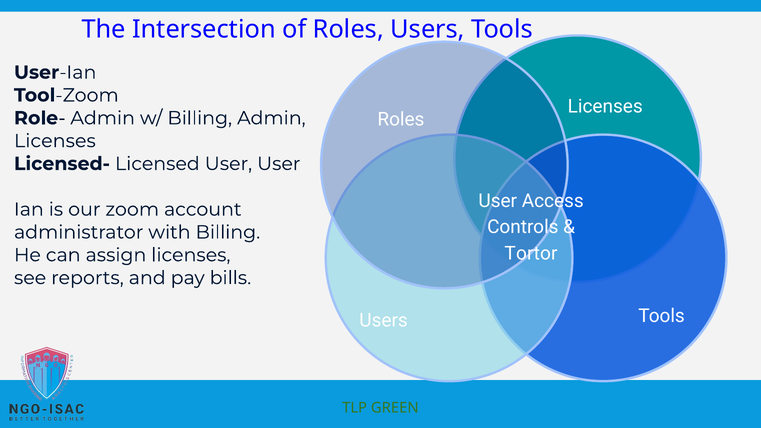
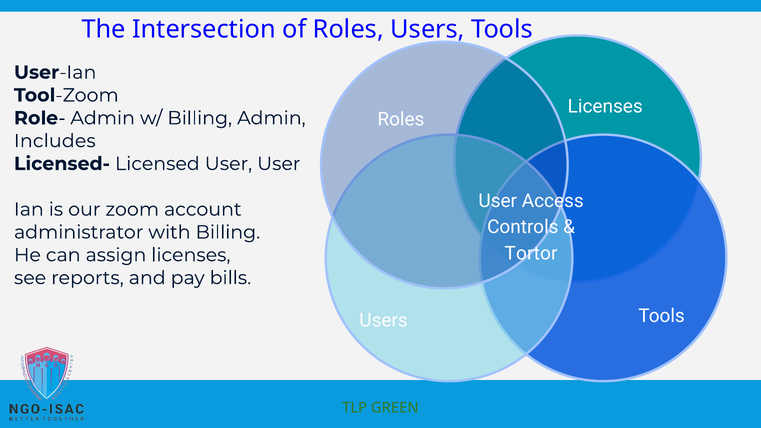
Licenses: Licenses -> Includes (55, 141)
